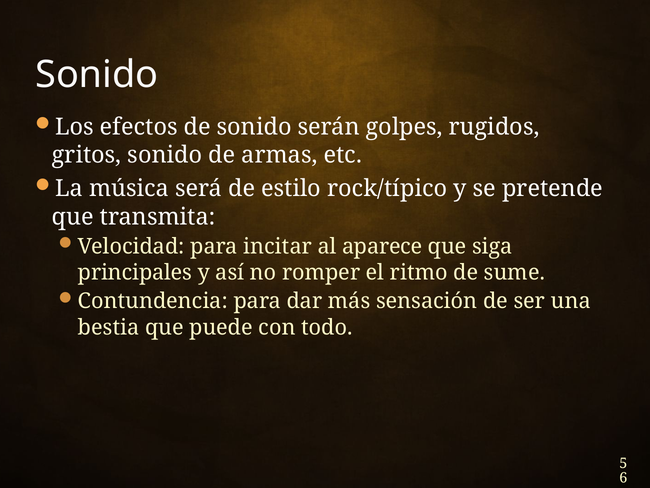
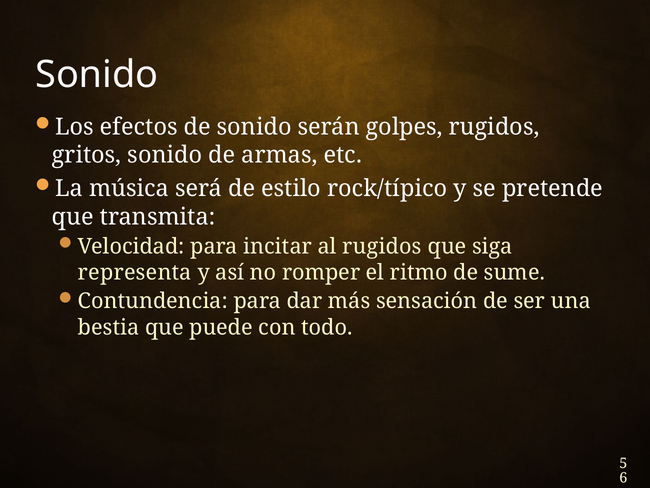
al aparece: aparece -> rugidos (382, 246)
principales: principales -> representa (135, 272)
